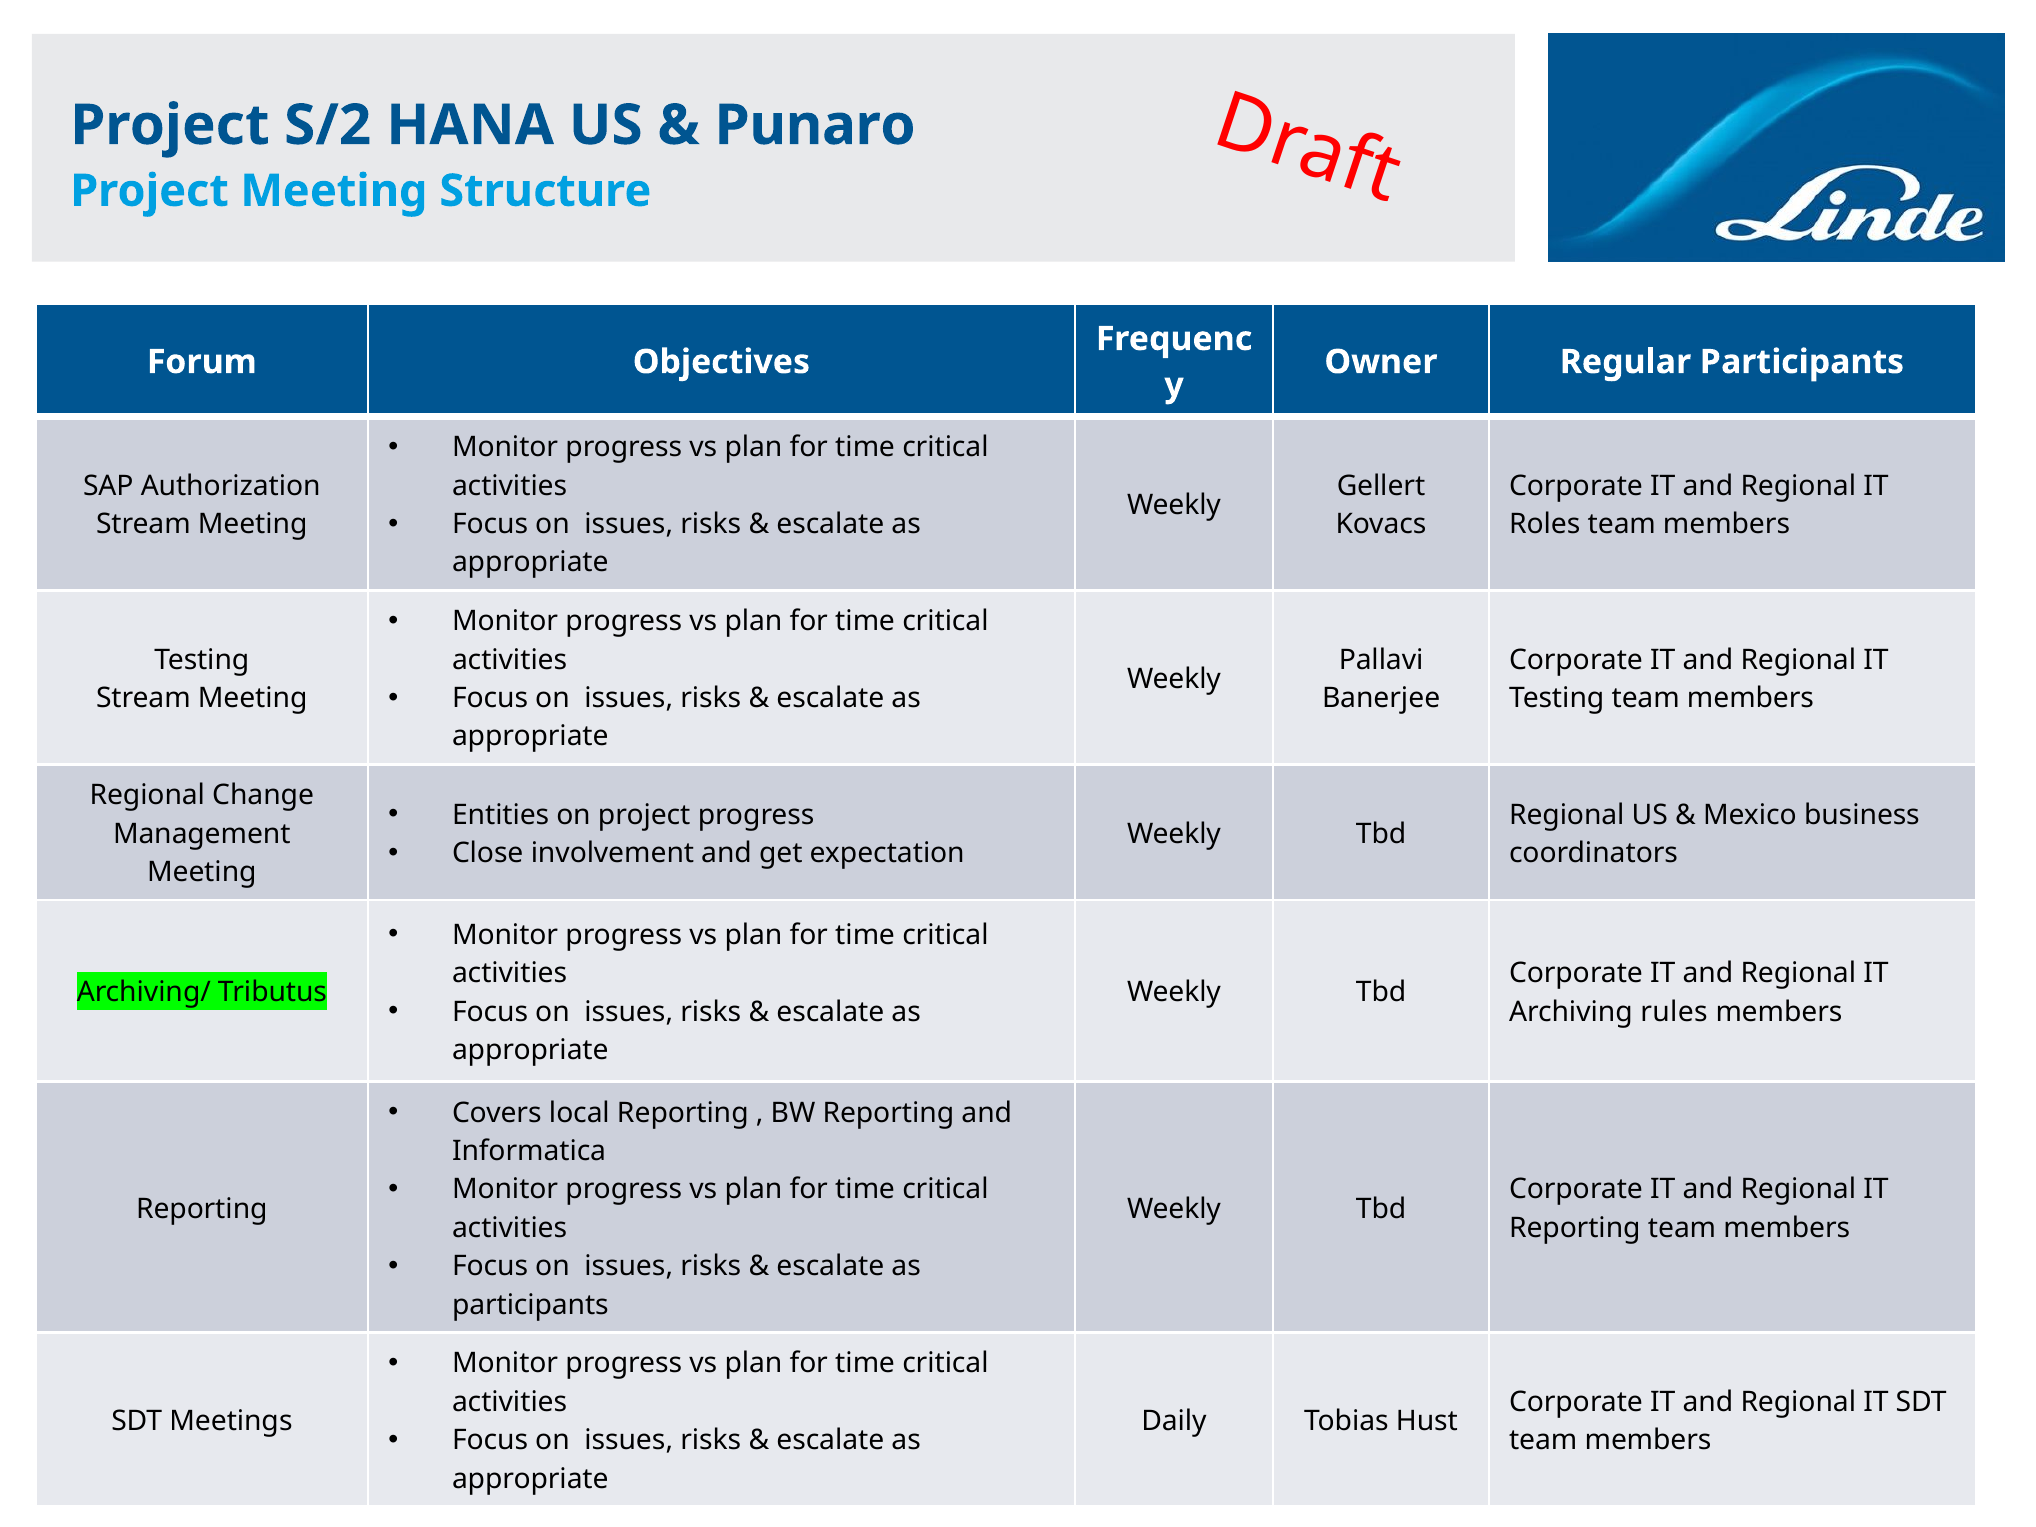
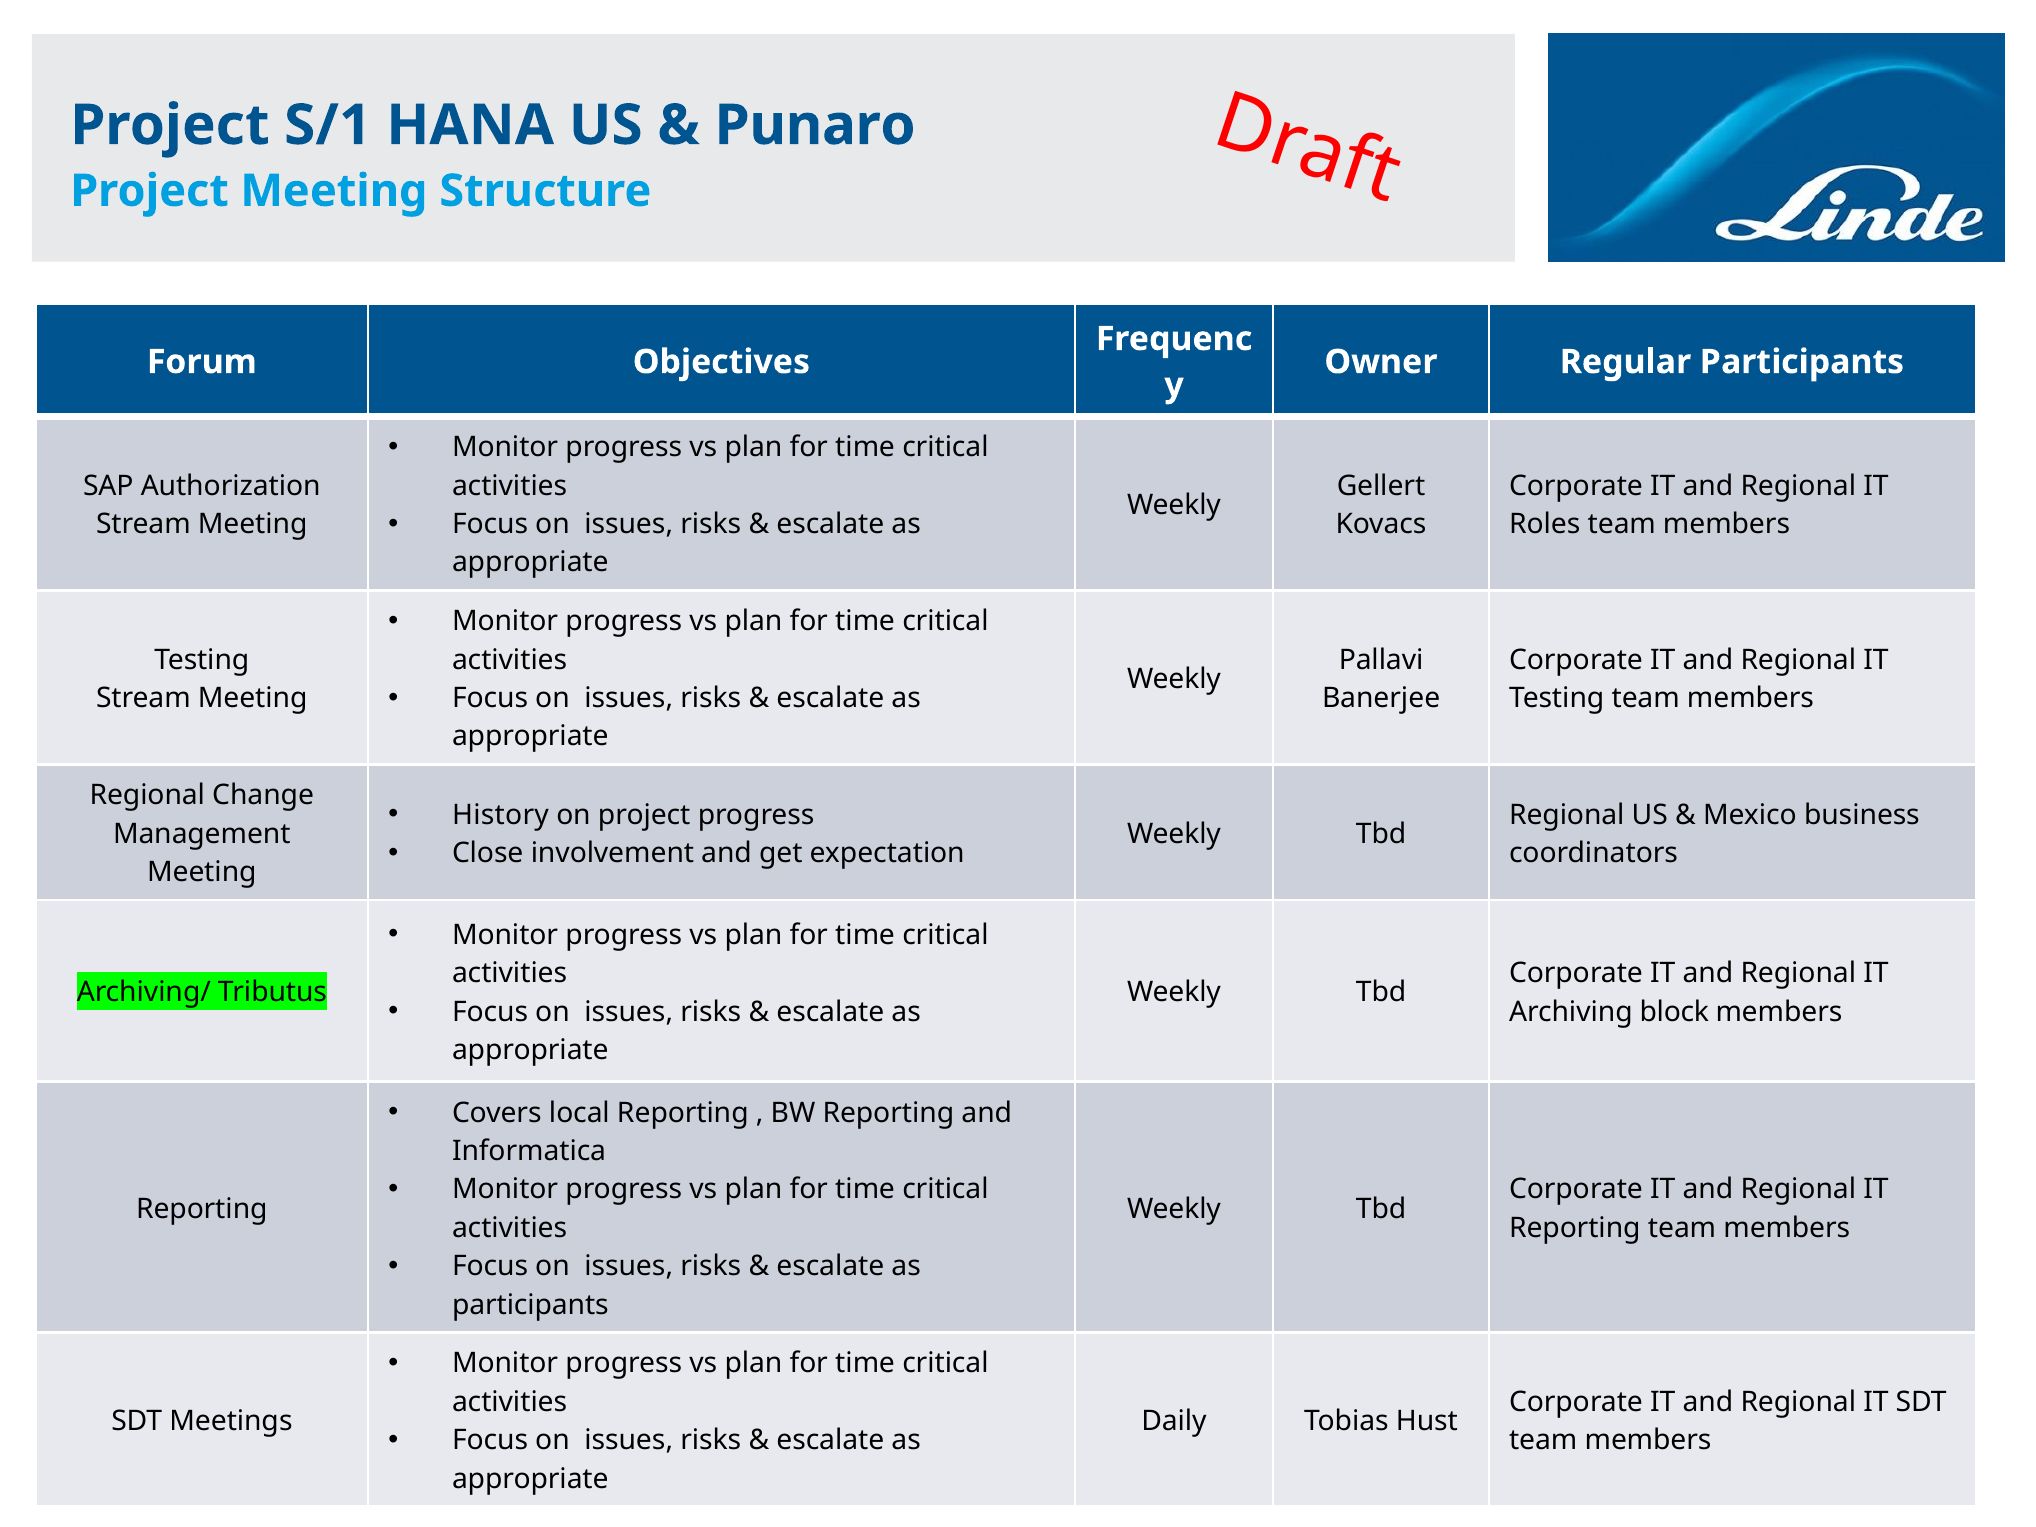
S/2: S/2 -> S/1 (328, 125)
Entities: Entities -> History (500, 815)
rules: rules -> block (1674, 1012)
